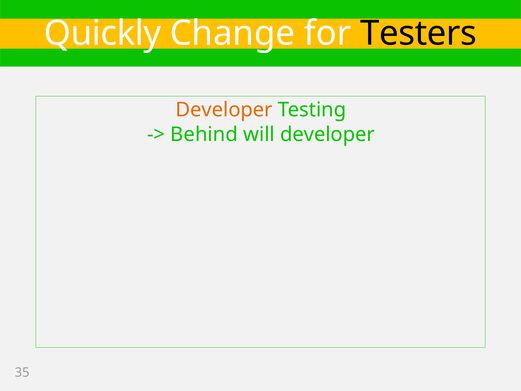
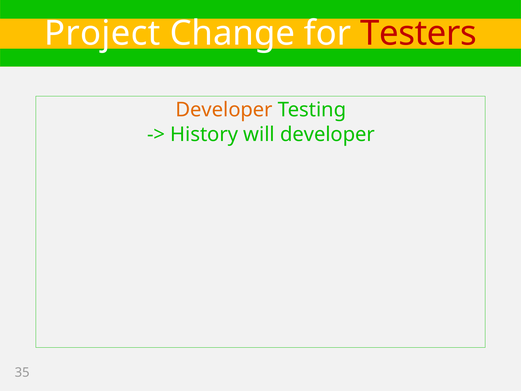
Quickly: Quickly -> Project (102, 33)
Testers colour: black -> red (418, 33)
Behind: Behind -> History (204, 134)
